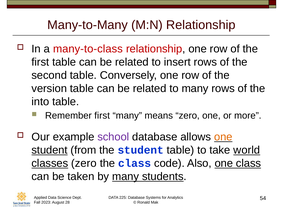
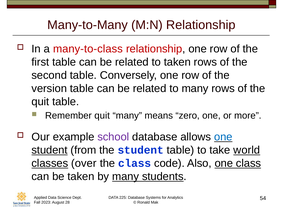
to insert: insert -> taken (177, 62)
into: into -> quit (40, 102)
Remember first: first -> quit (102, 116)
one colour: orange -> blue (223, 137)
classes zero: zero -> over (84, 163)
